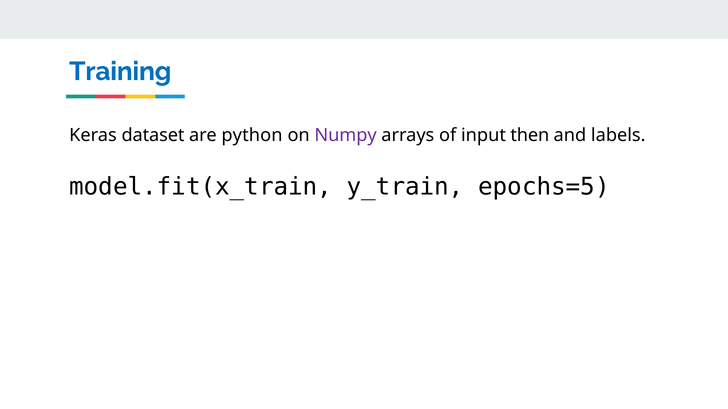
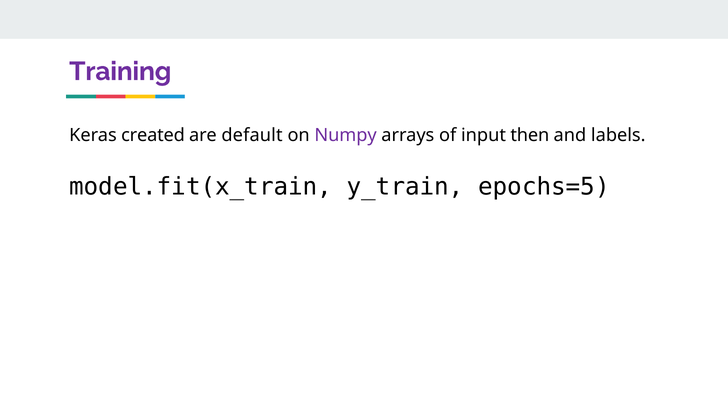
Training colour: blue -> purple (120, 71)
dataset: dataset -> created (153, 135)
python: python -> default (252, 135)
